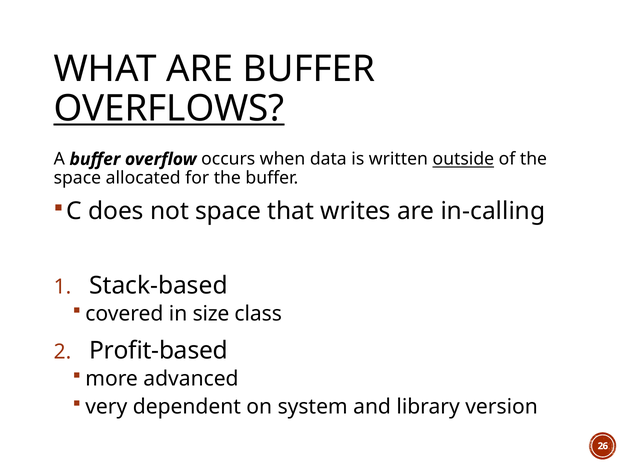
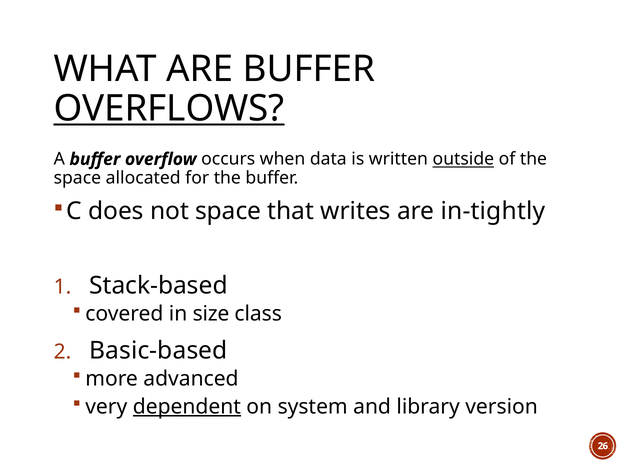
in-calling: in-calling -> in-tightly (493, 211)
Profit-based: Profit-based -> Basic-based (158, 350)
dependent underline: none -> present (187, 407)
